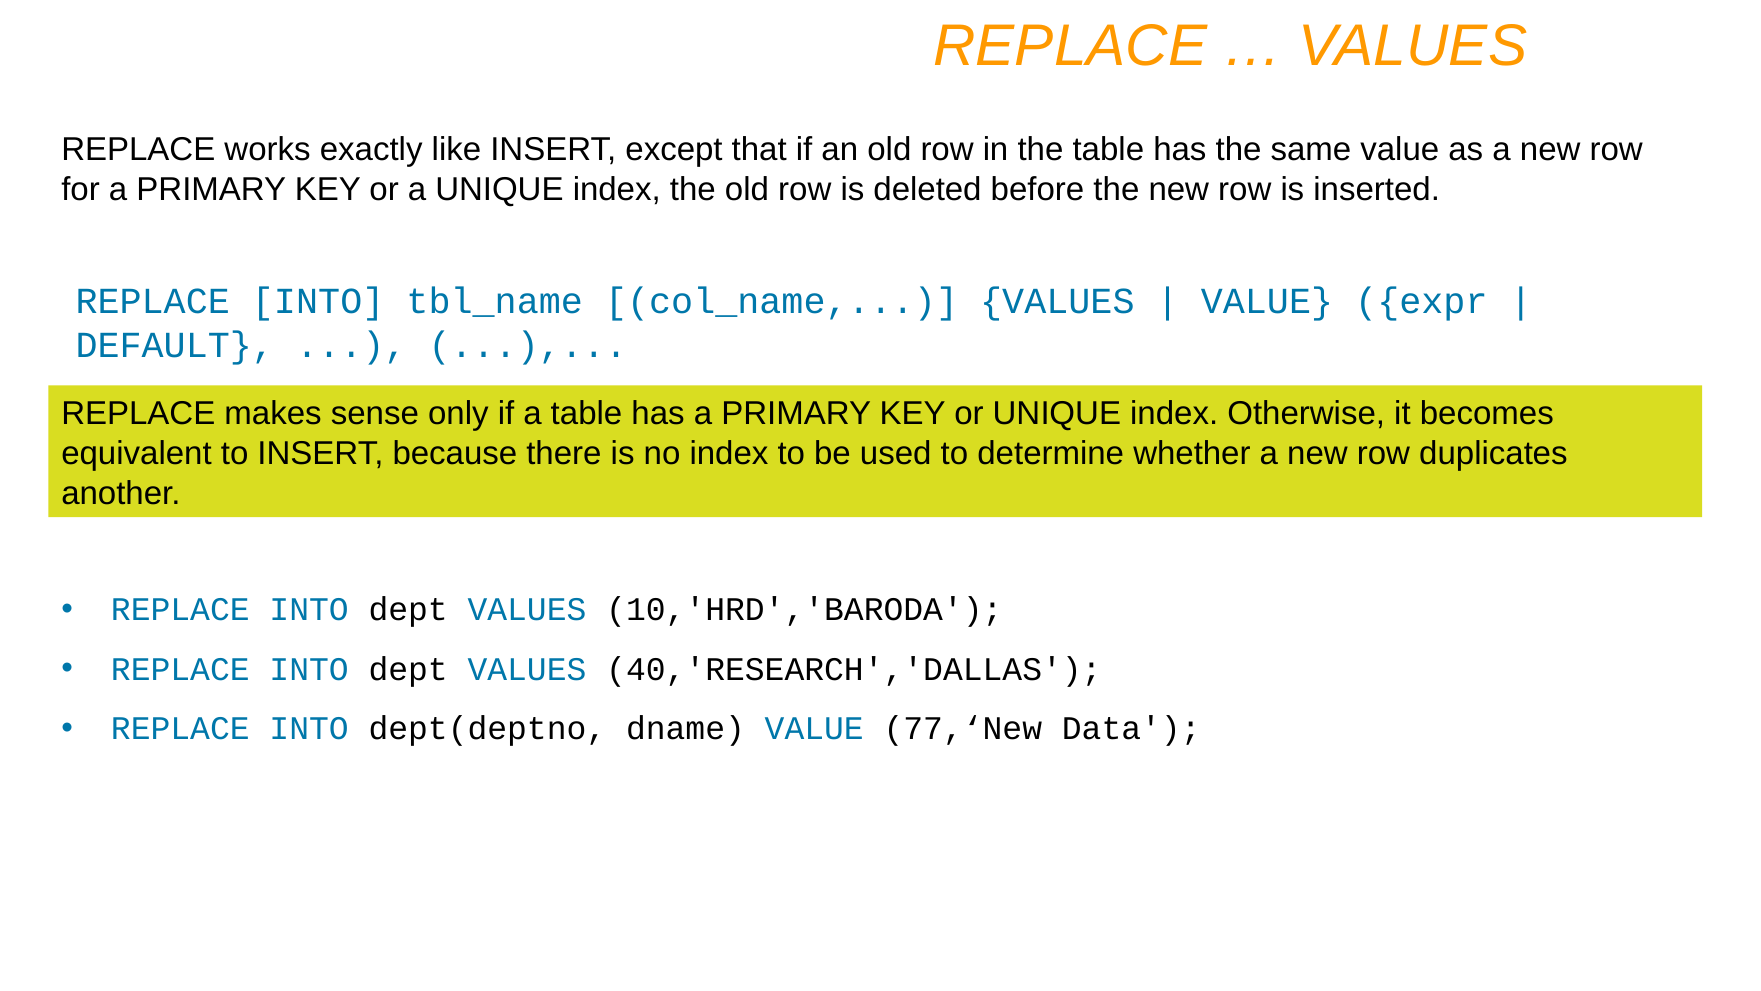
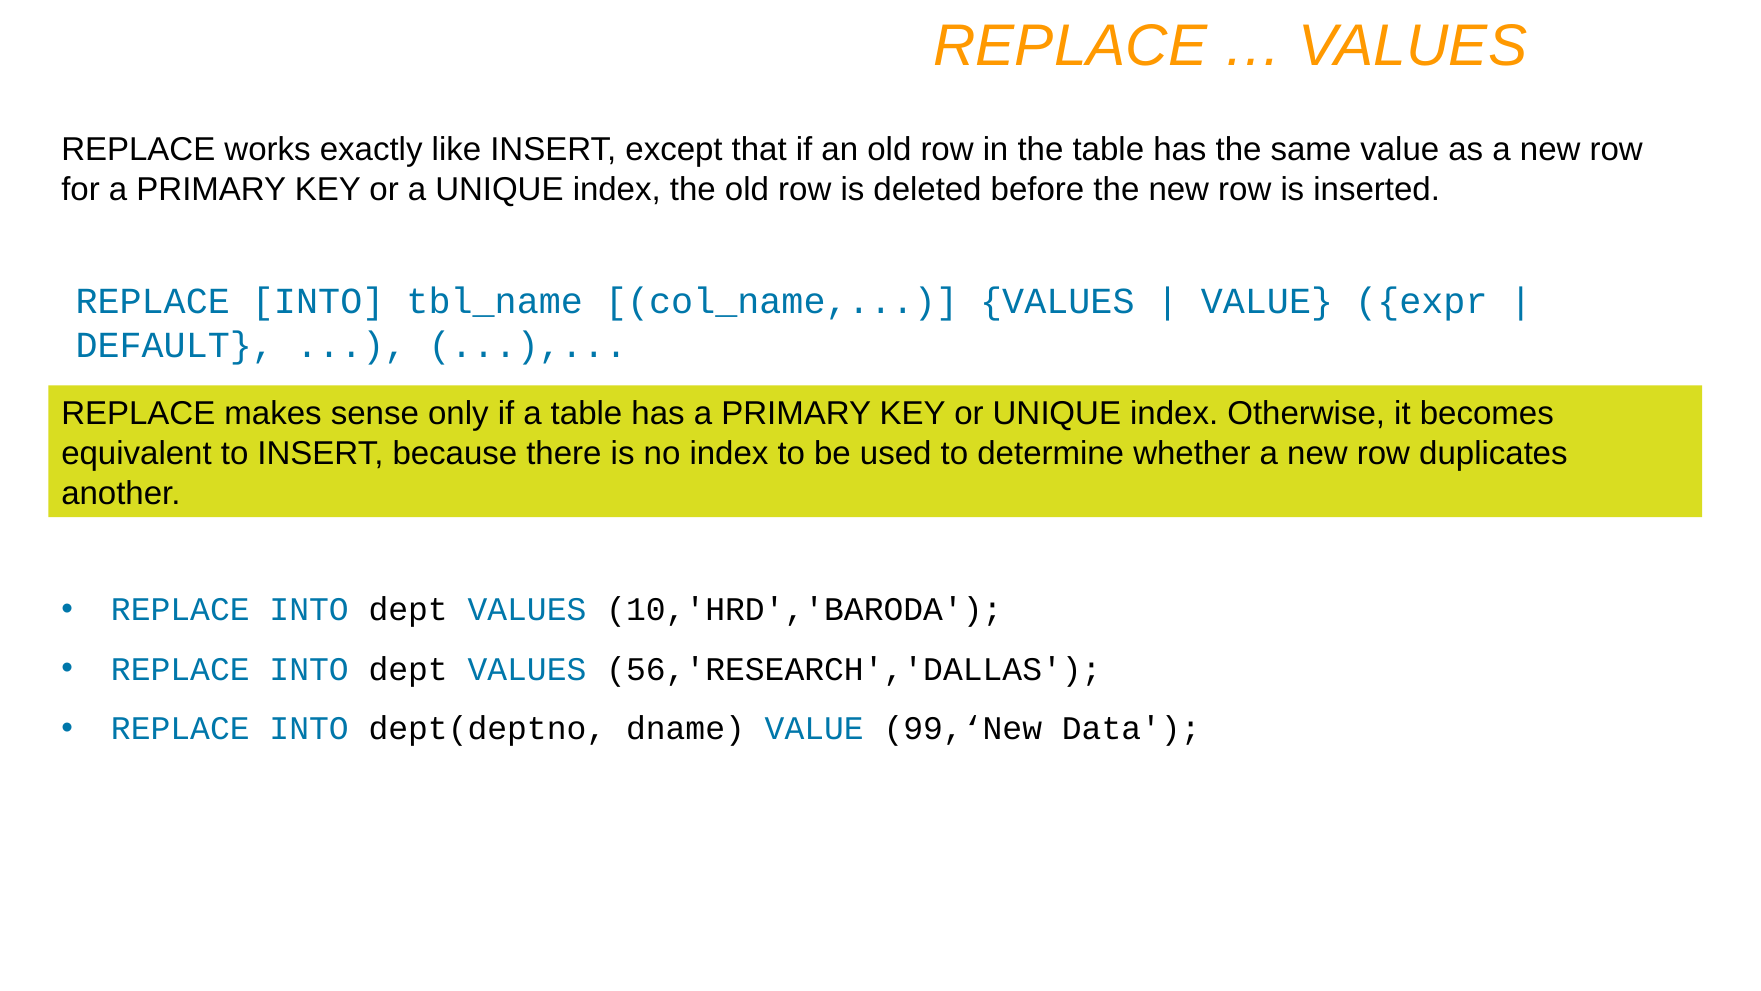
40,'RESEARCH','DALLAS: 40,'RESEARCH','DALLAS -> 56,'RESEARCH','DALLAS (854, 669)
77,‘New: 77,‘New -> 99,‘New (963, 729)
